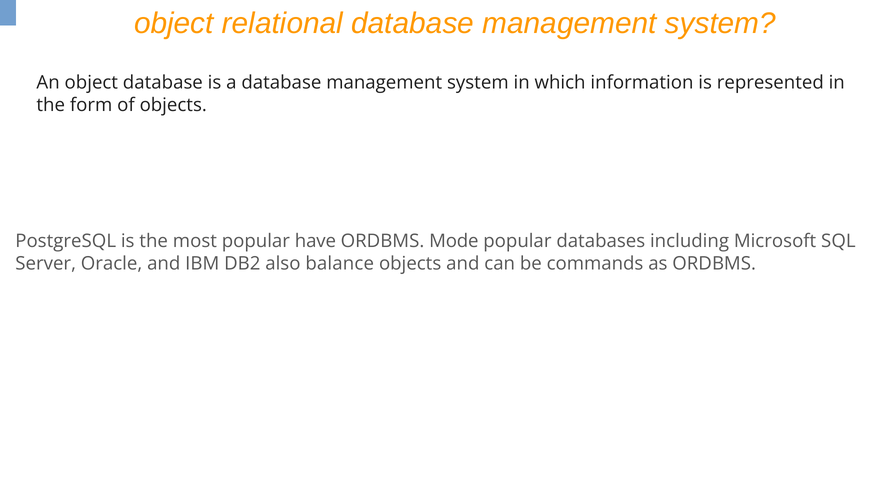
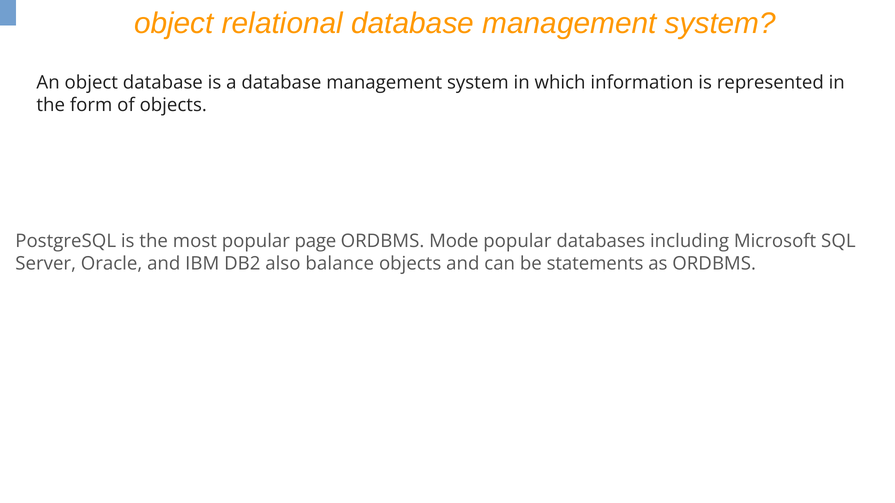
have: have -> page (315, 242)
commands: commands -> statements (595, 264)
